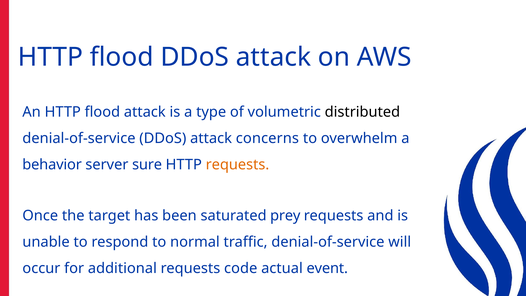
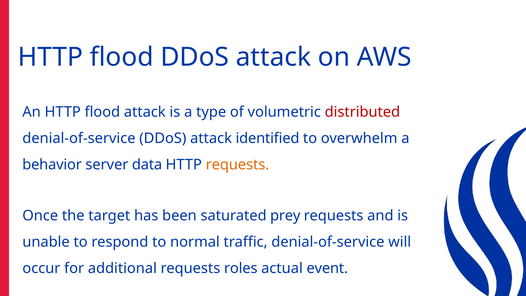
distributed colour: black -> red (362, 112)
concerns: concerns -> identified (268, 138)
sure: sure -> data (147, 164)
code: code -> roles (241, 268)
